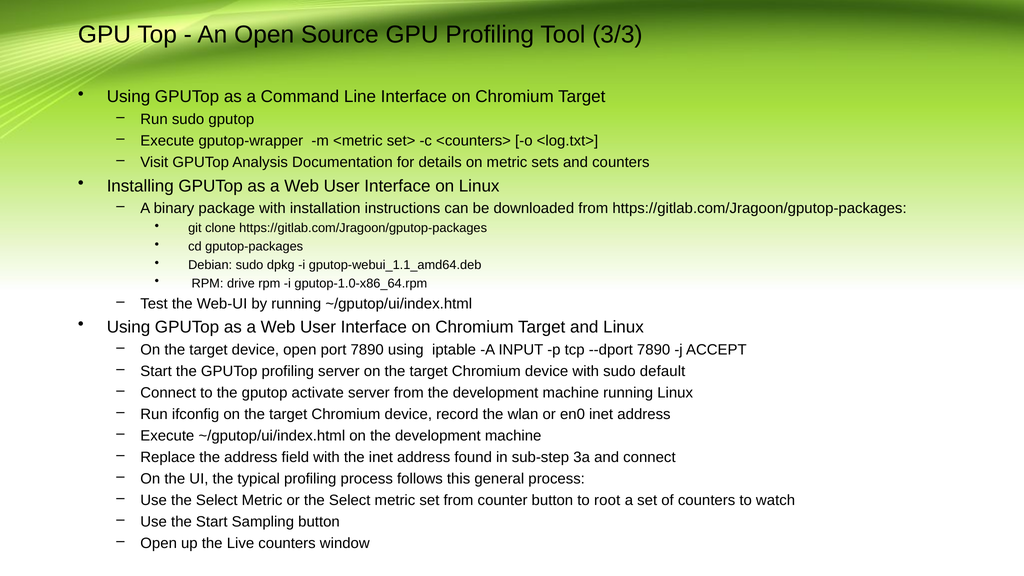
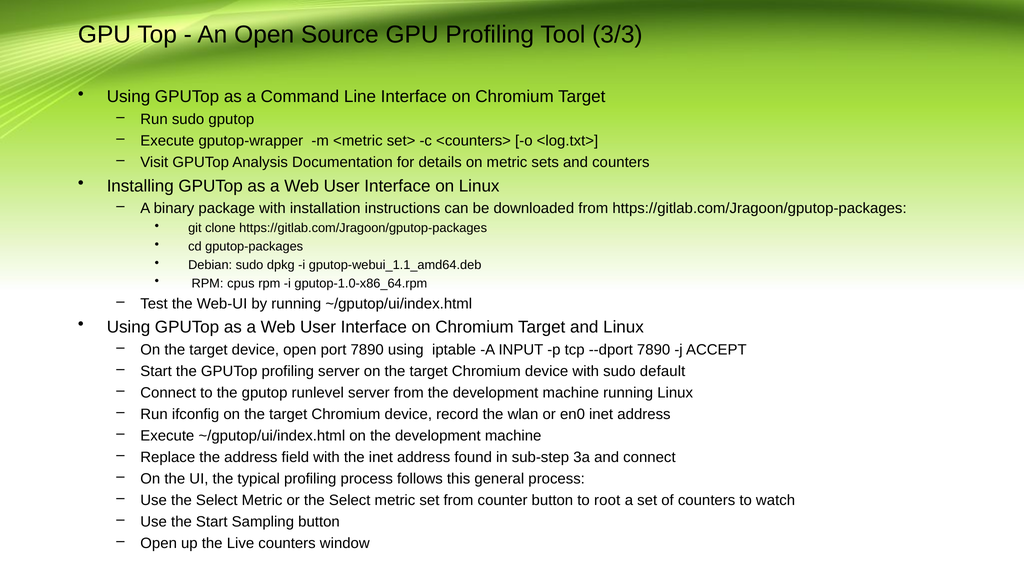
drive: drive -> cpus (241, 283)
activate: activate -> runlevel (318, 393)
